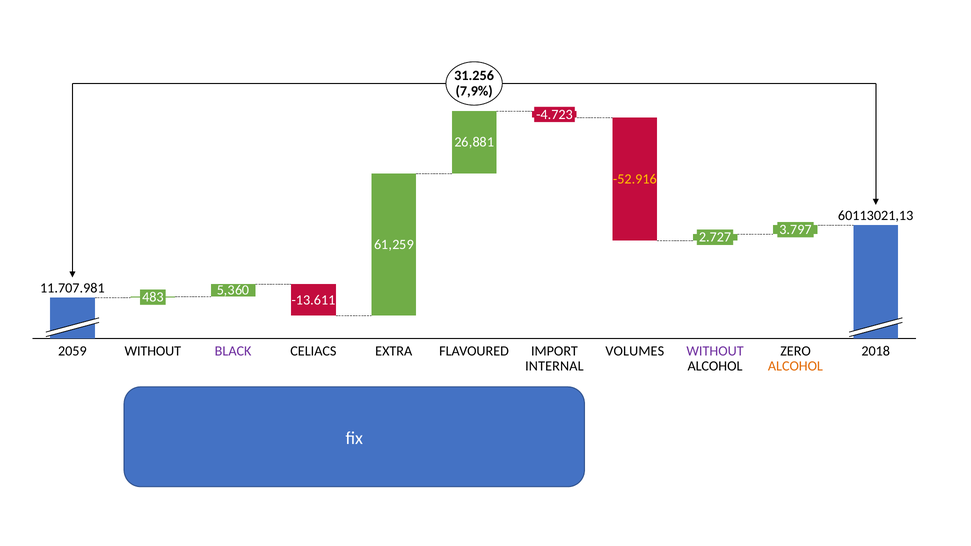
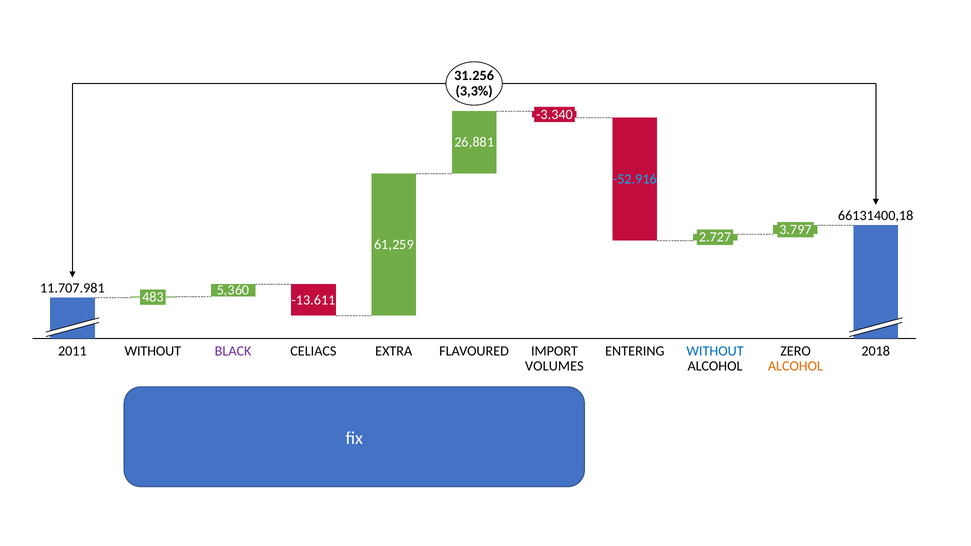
7,9%: 7,9% -> 3,3% (474, 91)
-4.723: -4.723 -> -3.340 (554, 114)
-52.916 colour: yellow -> light blue (635, 179)
60113021,13: 60113021,13 -> 66131400,18 (876, 216)
2059: 2059 -> 2011 (72, 351)
VOLUMES: VOLUMES -> ENTERING (635, 351)
WITHOUT colour: purple -> blue (715, 351)
INTERNAL: INTERNAL -> VOLUMES (554, 366)
